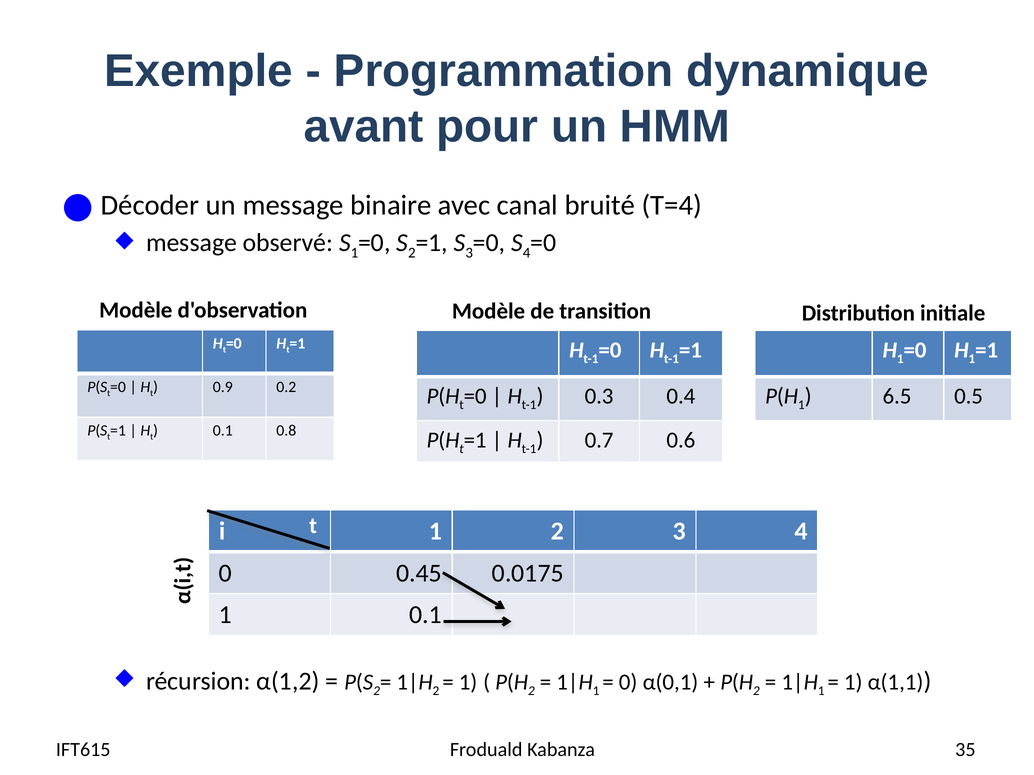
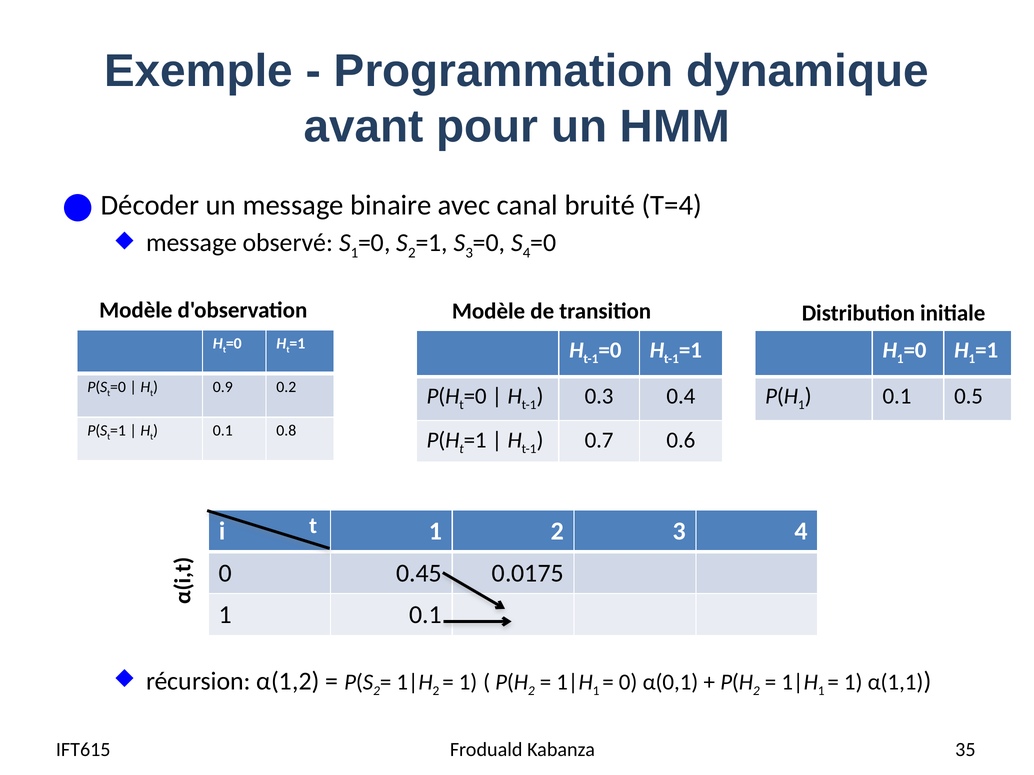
6.5: 6.5 -> 0.1 (897, 396)
